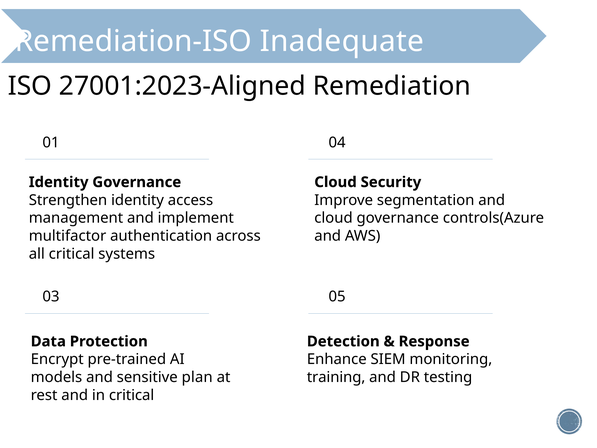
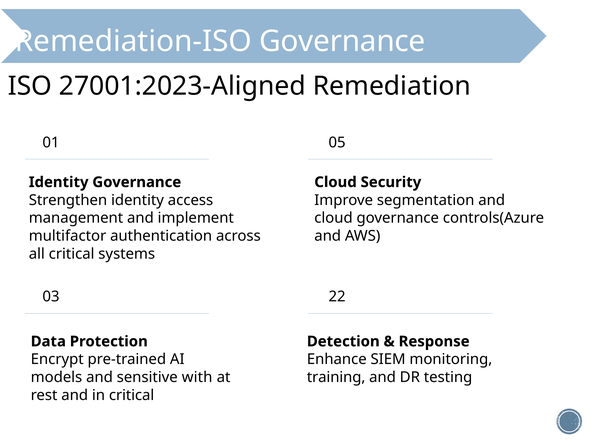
Remediation-ISO Inadequate: Inadequate -> Governance (342, 41)
04: 04 -> 05 (337, 142)
05: 05 -> 22 (337, 296)
plan: plan -> with (197, 377)
